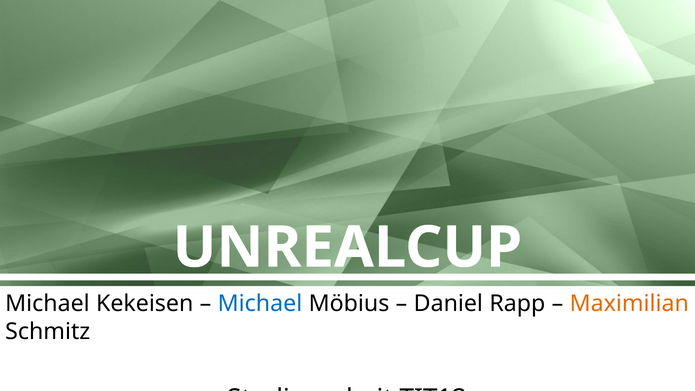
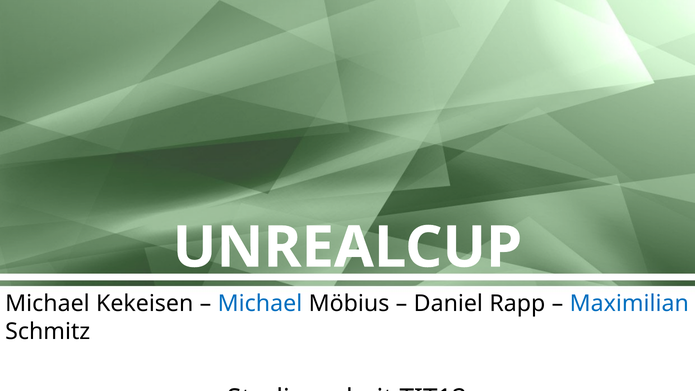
Maximilian colour: orange -> blue (629, 304)
